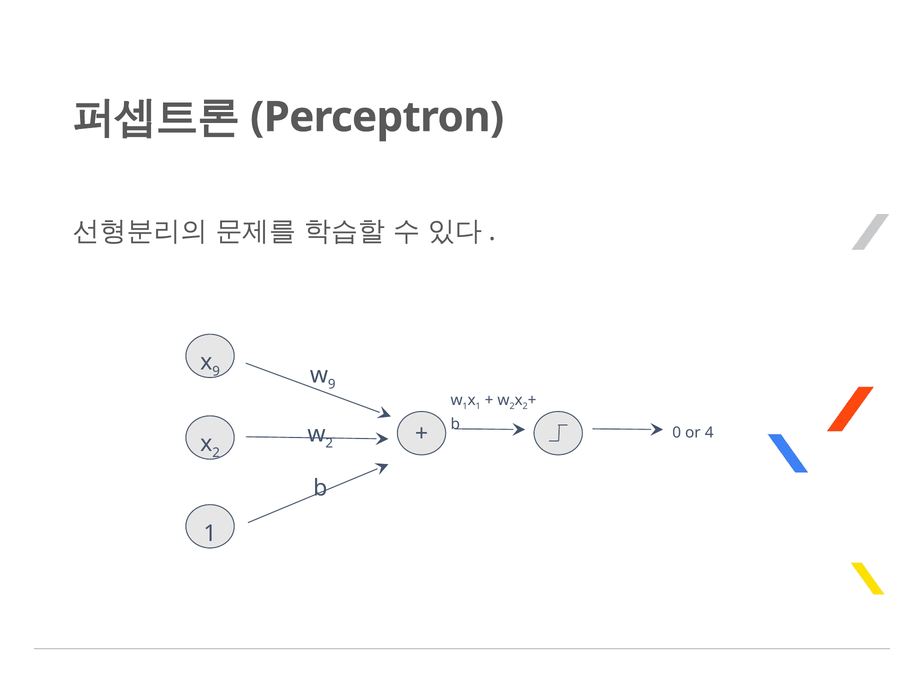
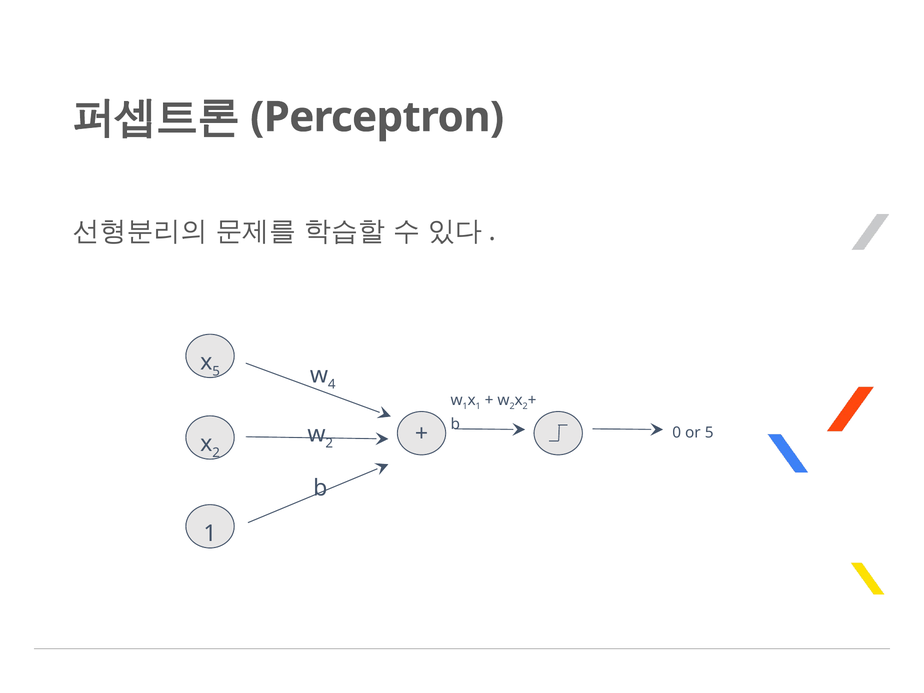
9: 9 -> 5 (216, 371)
9: 9 -> 4 (332, 384)
or 4: 4 -> 5 (709, 433)
